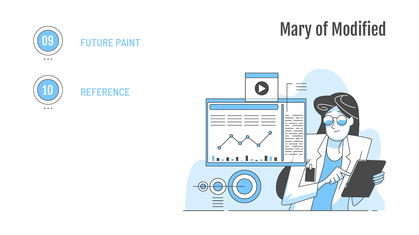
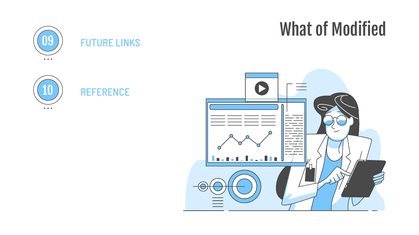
Mary: Mary -> What (296, 31)
PAINT: PAINT -> LINKS (128, 43)
